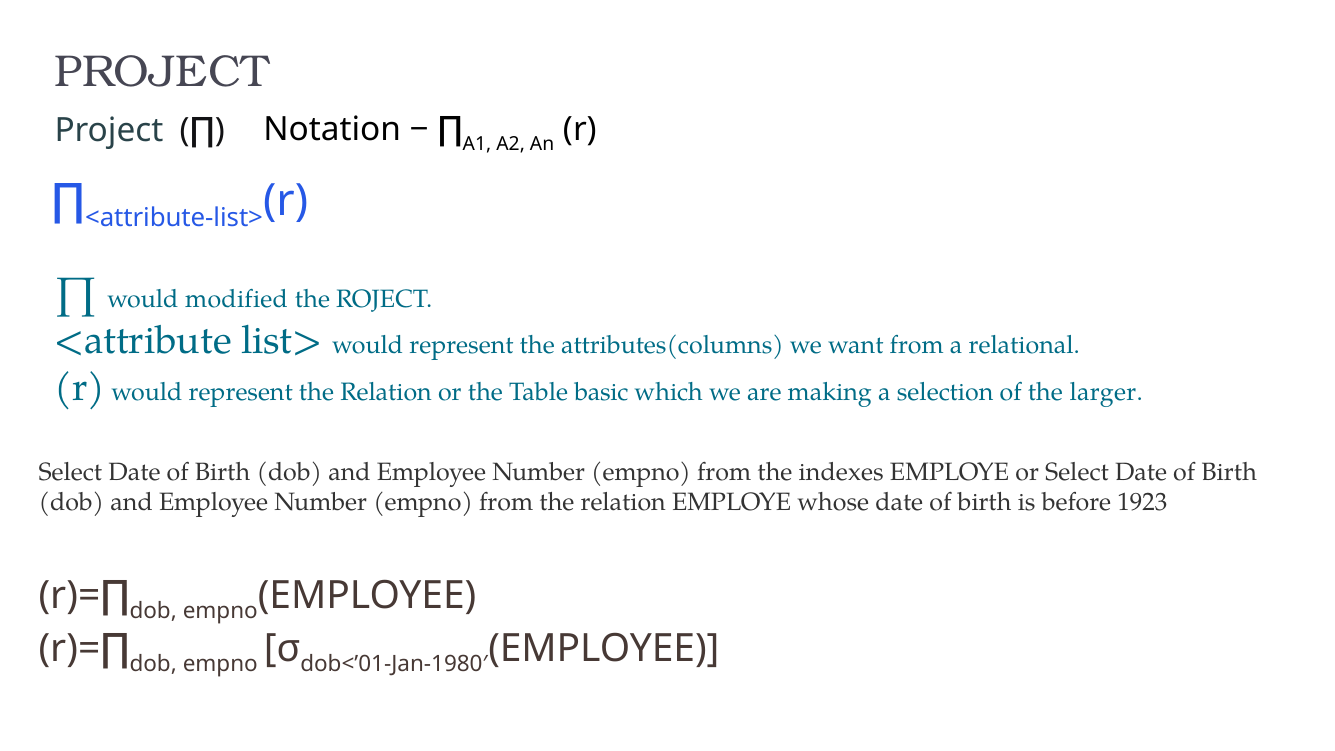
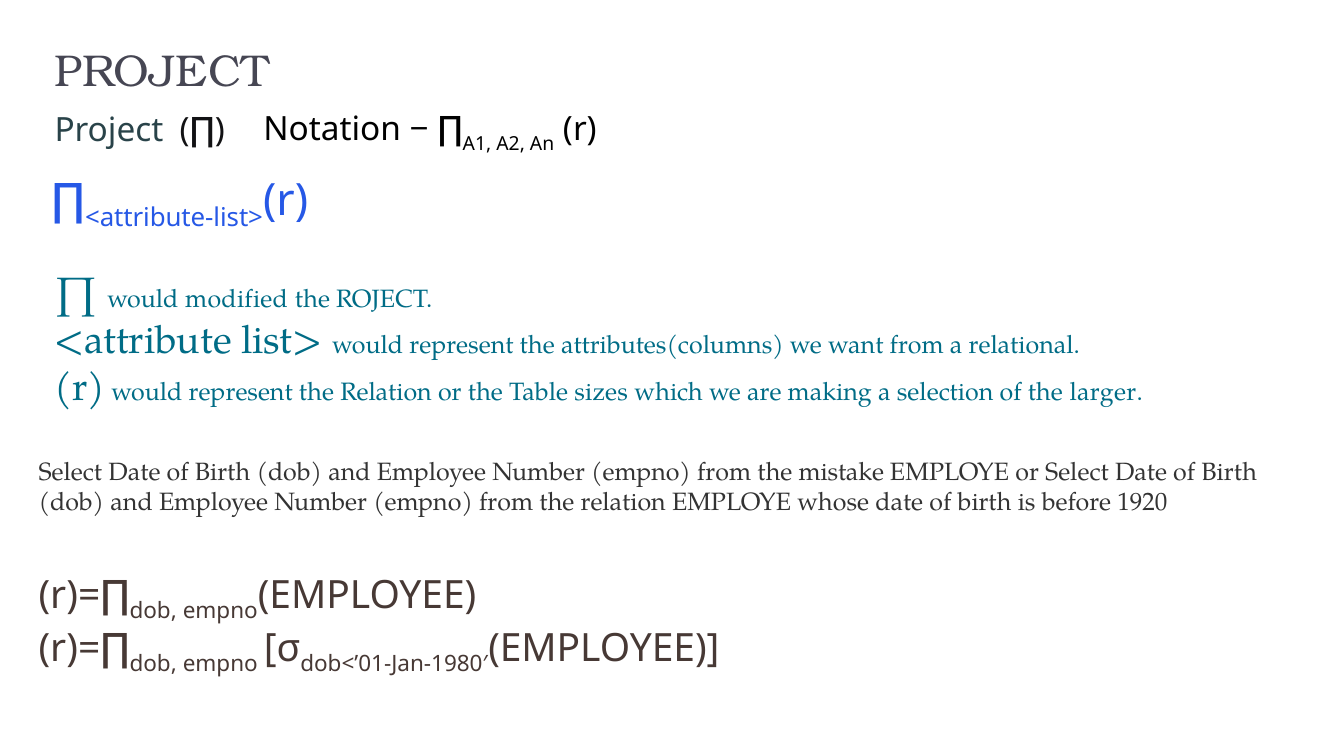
basic: basic -> sizes (601, 392)
indexes: indexes -> mistake (841, 472)
1923: 1923 -> 1920 (1142, 502)
